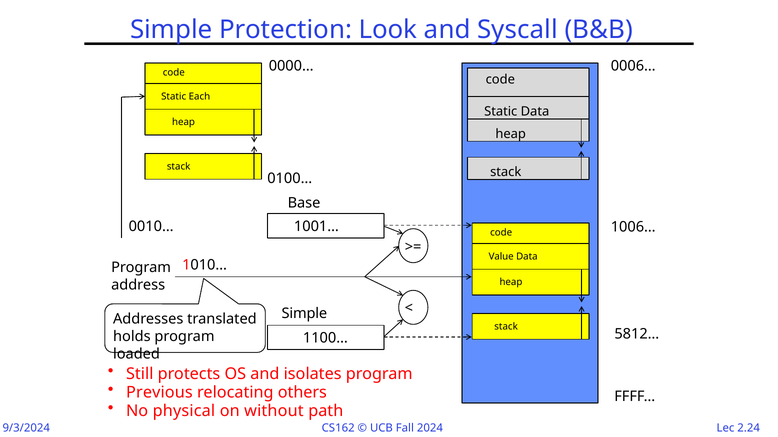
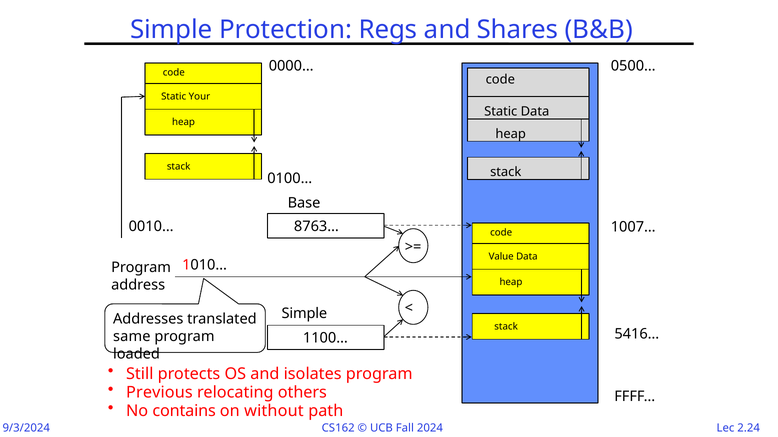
Look: Look -> Regs (388, 30)
Syscall: Syscall -> Shares (518, 30)
0006…: 0006… -> 0500… (633, 66)
Each: Each -> Your (199, 97)
1001…: 1001… -> 8763… (316, 227)
1006…: 1006… -> 1007… (633, 227)
5812…: 5812… -> 5416… (637, 334)
holds: holds -> same (132, 337)
physical: physical -> contains (184, 411)
